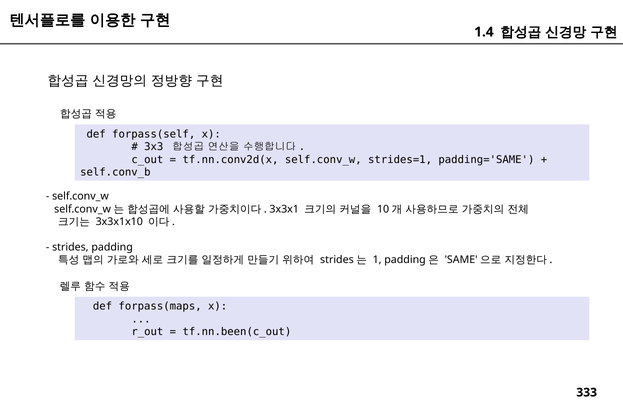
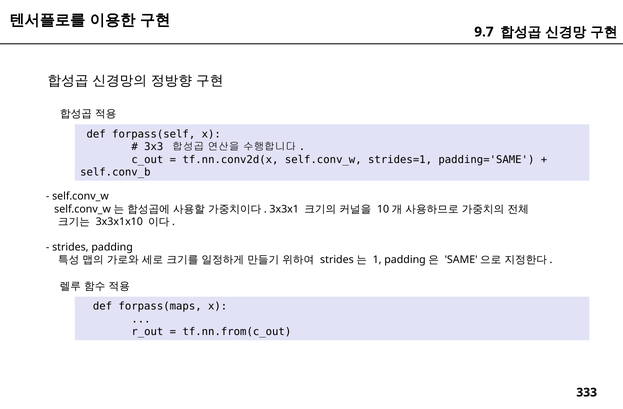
1.4: 1.4 -> 9.7 (484, 32)
tf.nn.been(c_out: tf.nn.been(c_out -> tf.nn.from(c_out (237, 332)
